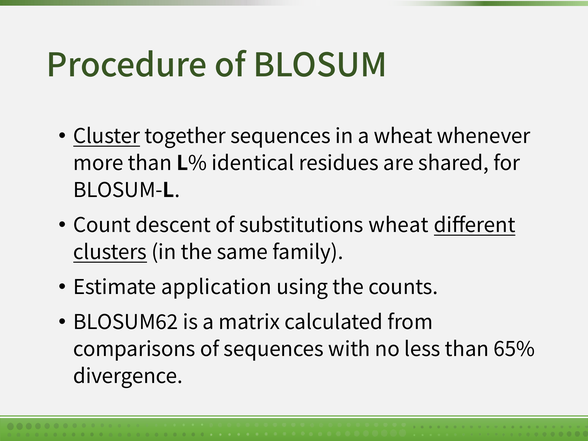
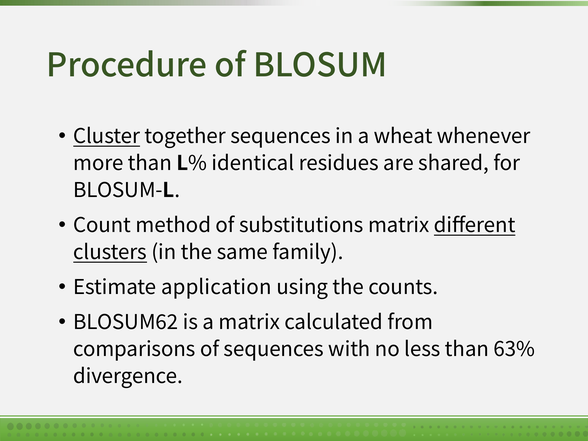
descent: descent -> method (173, 225)
substitutions wheat: wheat -> matrix (399, 225)
65%: 65% -> 63% (514, 349)
